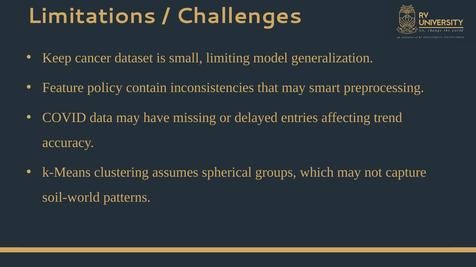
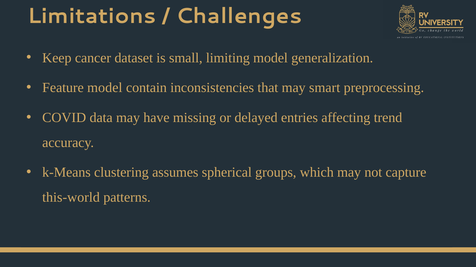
Feature policy: policy -> model (105, 88)
soil-world: soil-world -> this-world (71, 198)
